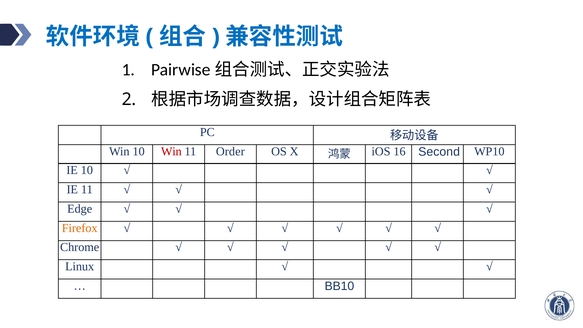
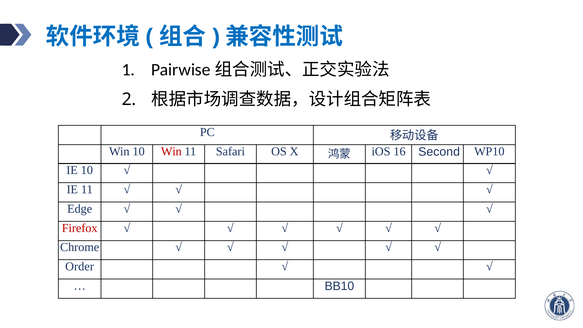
Order: Order -> Safari (230, 151)
Firefox colour: orange -> red (80, 228)
Linux: Linux -> Order (80, 267)
